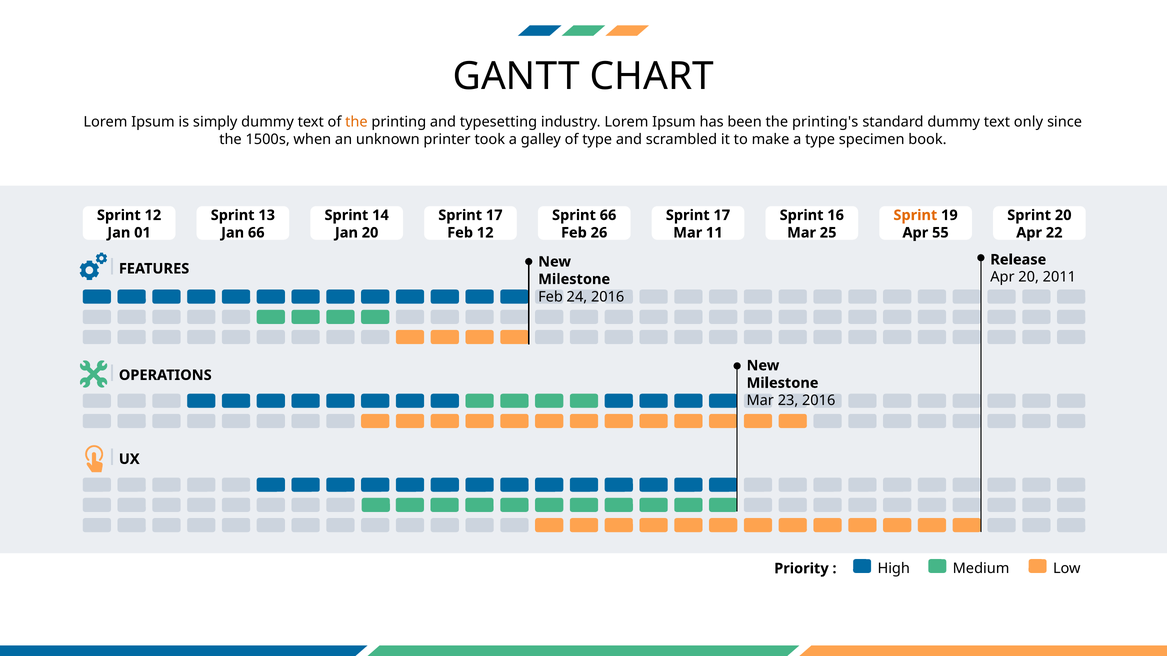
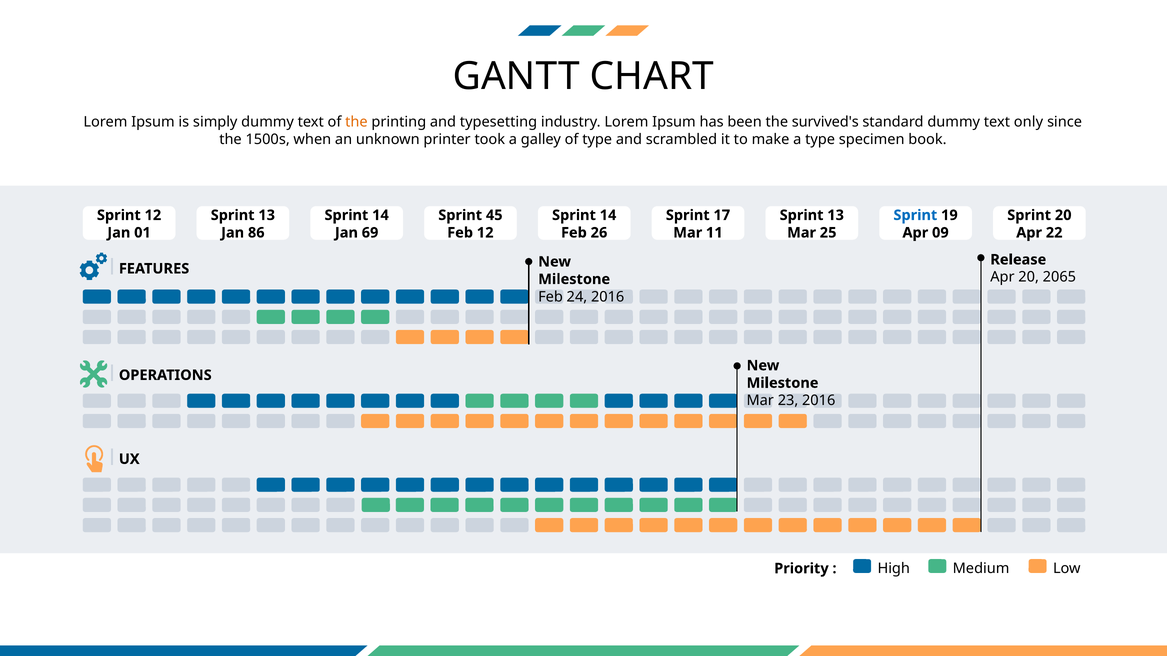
printing's: printing's -> survived's (825, 122)
17: 17 -> 45 (494, 215)
66: 66 -> 14 (608, 215)
16: 16 -> 13 (836, 215)
Sprint colour: orange -> blue (915, 215)
Jan 66: 66 -> 86 (256, 233)
Jan 20: 20 -> 69 (370, 233)
55: 55 -> 09 (940, 233)
2011: 2011 -> 2065 (1059, 277)
